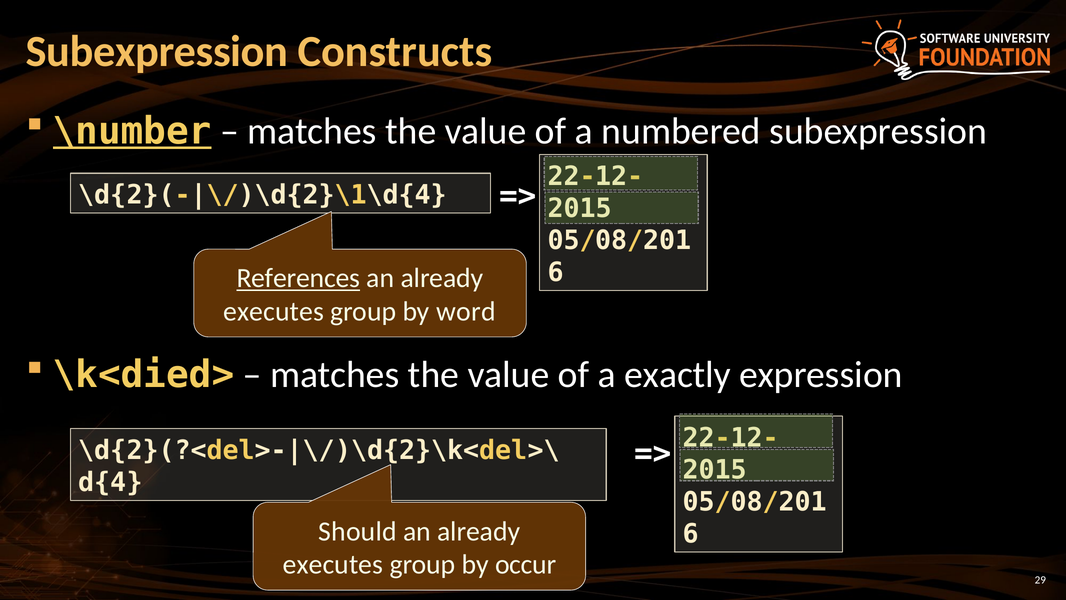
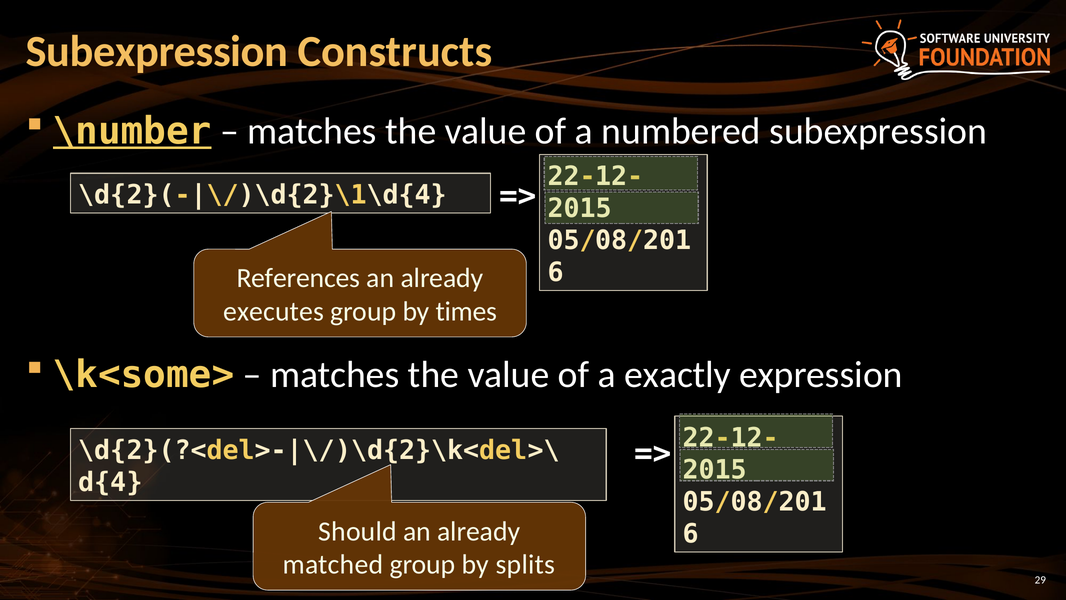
References underline: present -> none (298, 278)
word: word -> times (466, 312)
\k<died>: \k<died> -> \k<some> (144, 375)
executes: executes -> matched (333, 565)
occur: occur -> splits (525, 565)
